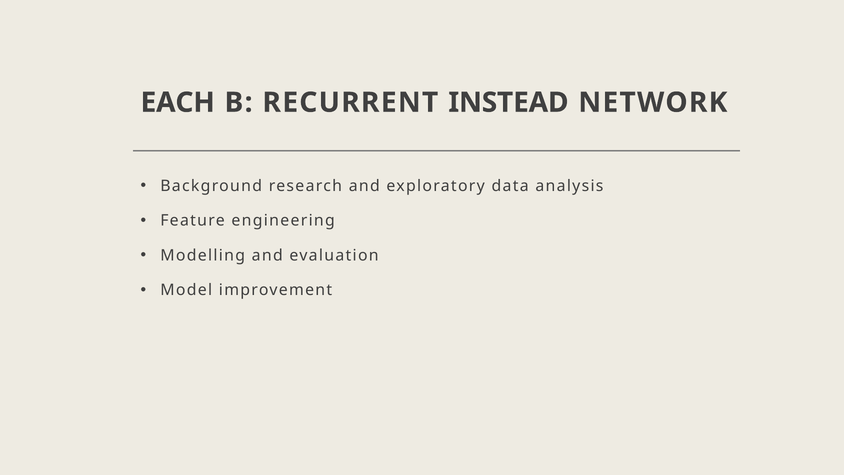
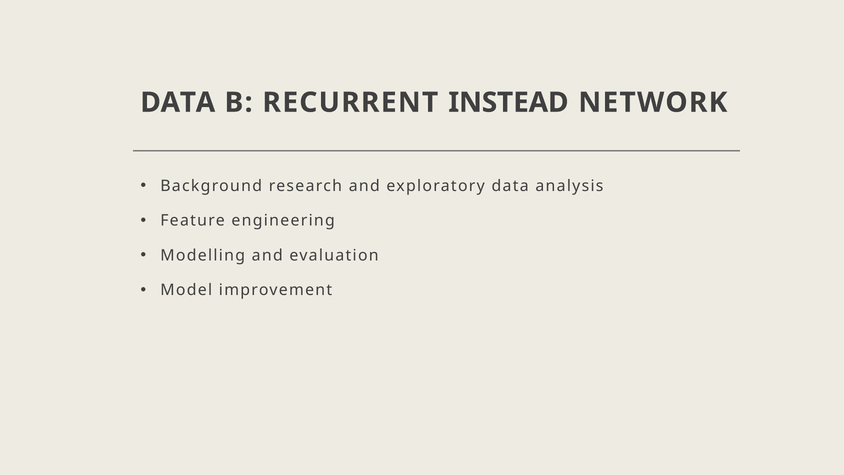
EACH: EACH -> DATA (178, 102)
